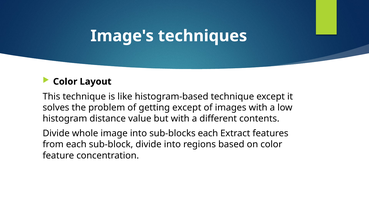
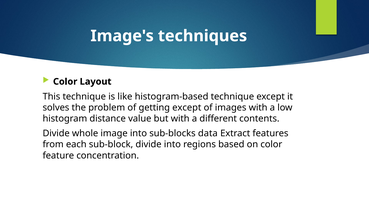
sub-blocks each: each -> data (208, 134)
